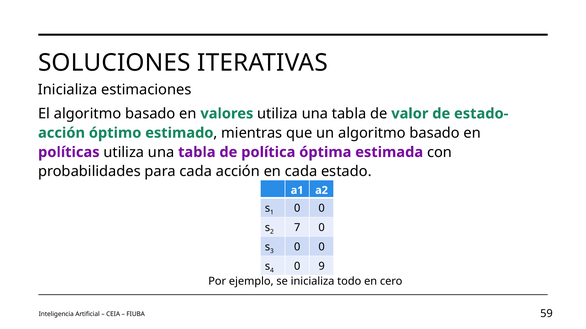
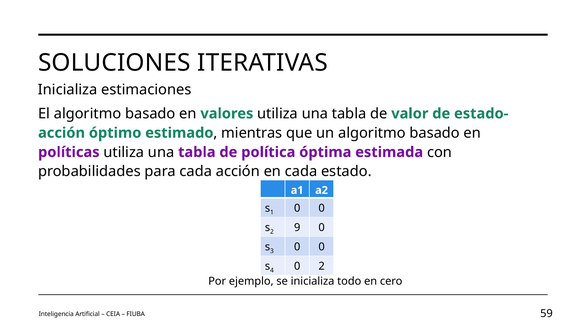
7: 7 -> 9 (297, 228)
0 9: 9 -> 2 (322, 267)
